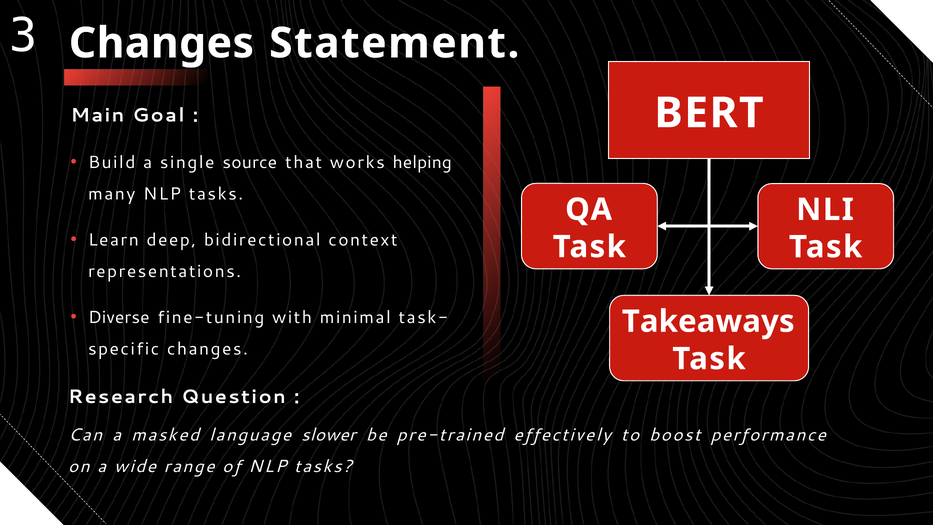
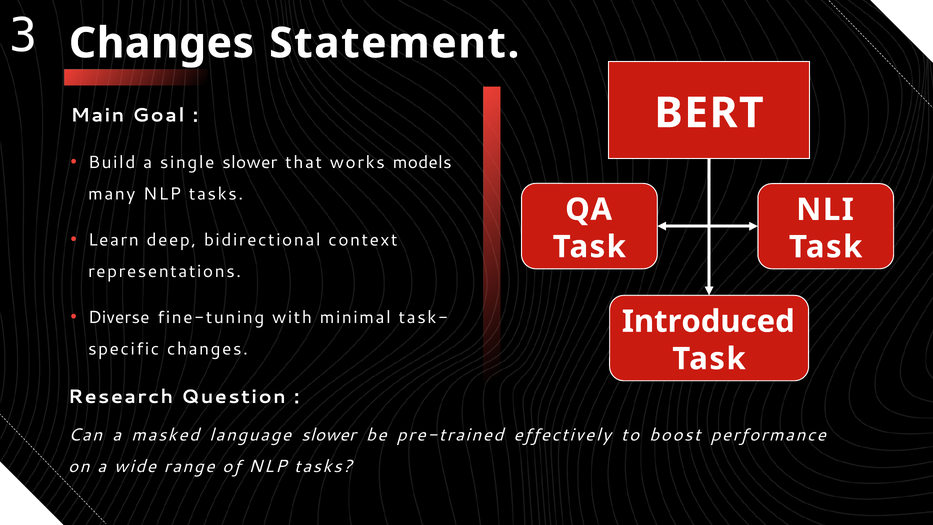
single source: source -> slower (250, 162)
helping: helping -> models (422, 162)
Takeaways: Takeaways -> Introduced (708, 321)
